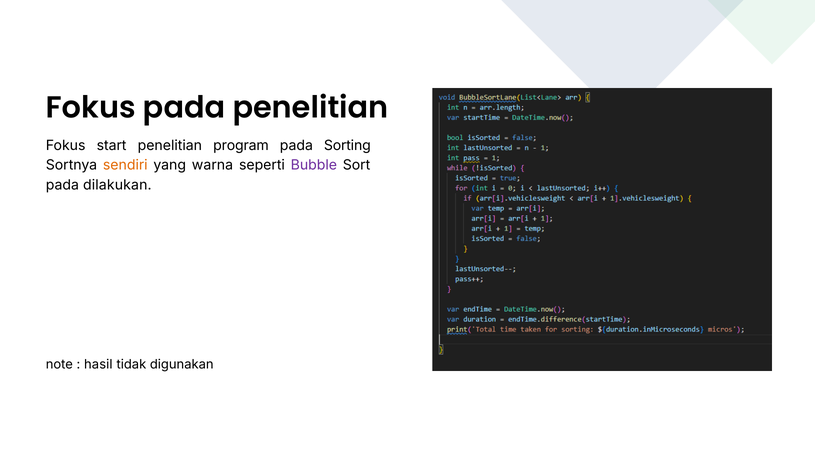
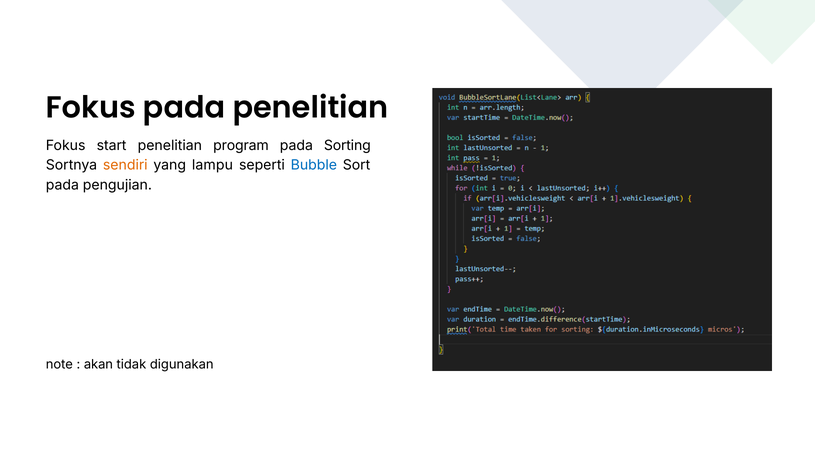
warna: warna -> lampu (212, 165)
Bubble colour: purple -> blue (314, 165)
dilakukan: dilakukan -> pengujian (117, 185)
hasil: hasil -> akan (98, 364)
